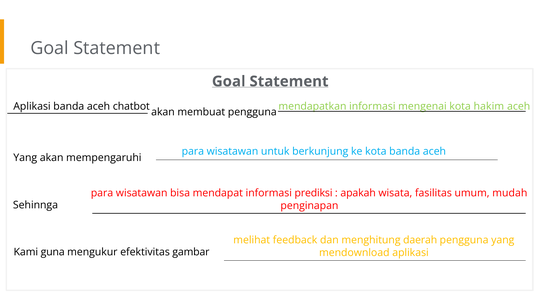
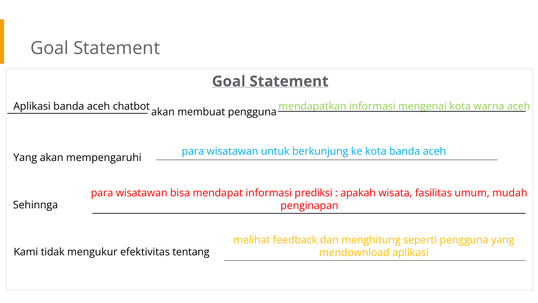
hakim: hakim -> warna (489, 106)
daerah: daerah -> seperti (420, 240)
guna: guna -> tidak (53, 252)
gambar: gambar -> tentang (191, 252)
